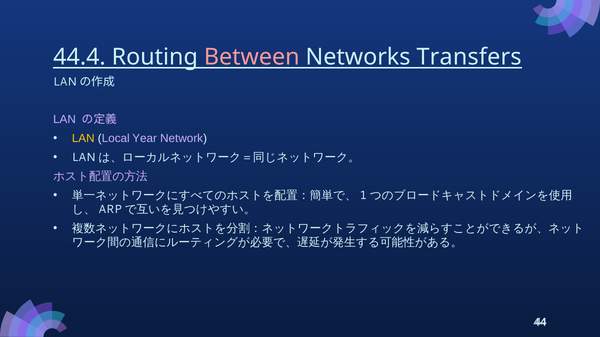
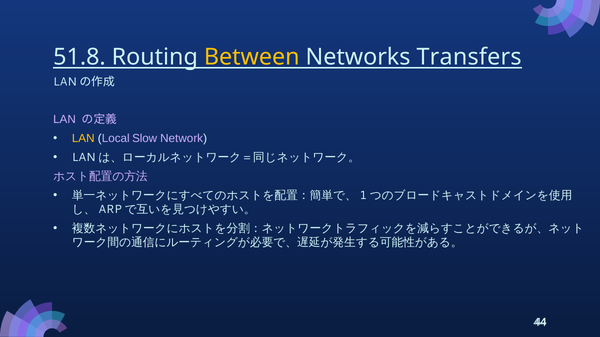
44.4: 44.4 -> 51.8 (79, 57)
Between colour: pink -> yellow (252, 57)
Year: Year -> Slow (145, 139)
